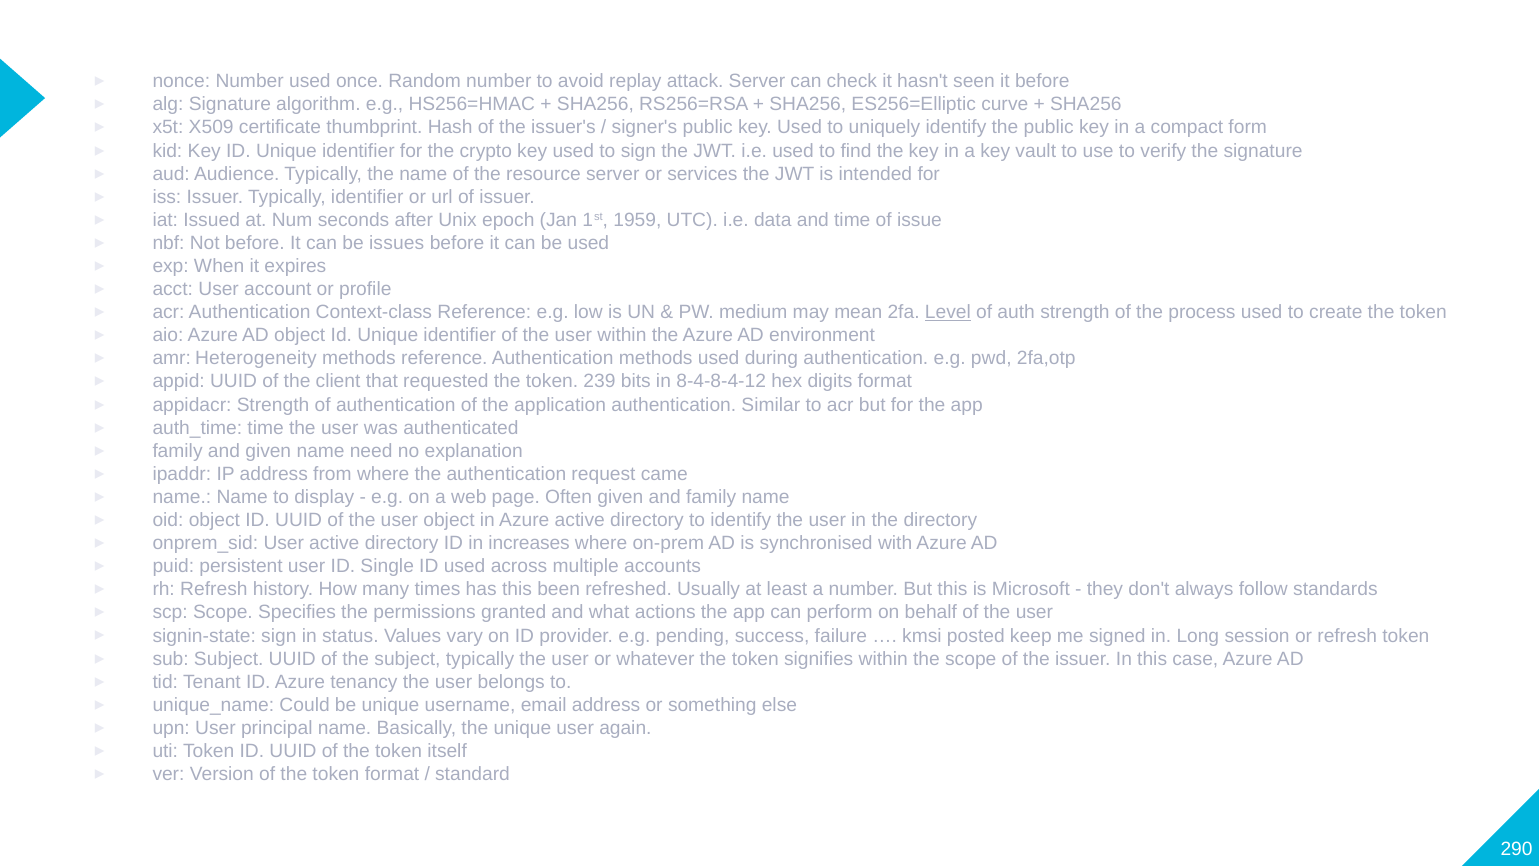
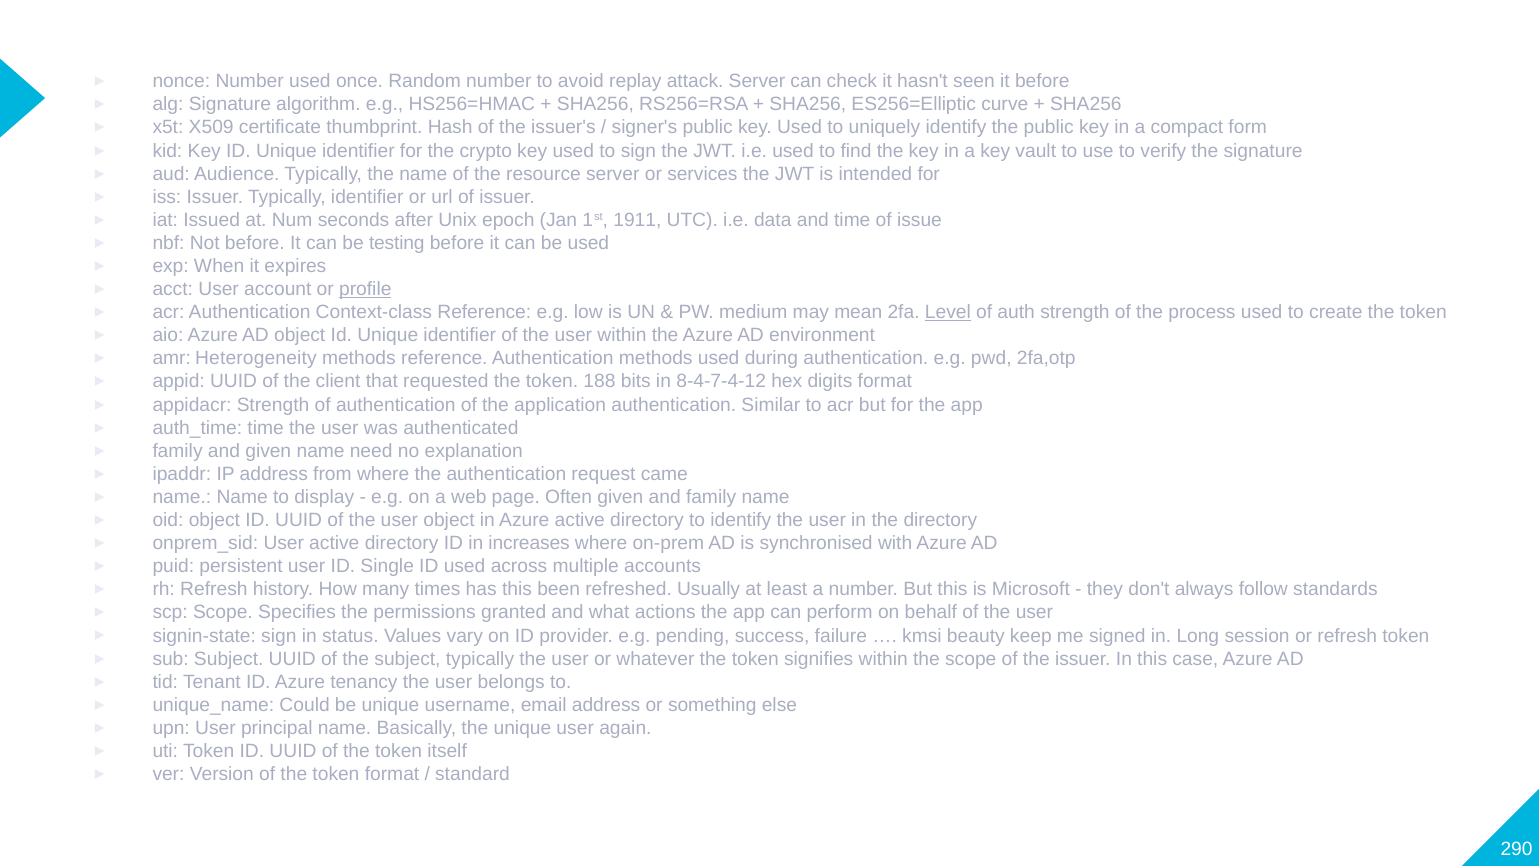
1959: 1959 -> 1911 (637, 220)
issues: issues -> testing (397, 243)
profile underline: none -> present (365, 289)
239: 239 -> 188 (600, 382)
8-4-8-4-12: 8-4-8-4-12 -> 8-4-7-4-12 (721, 382)
posted: posted -> beauty (976, 635)
